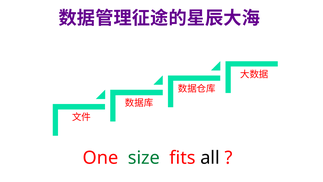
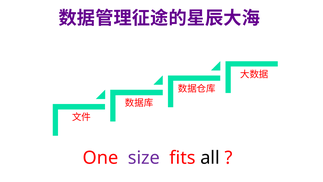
size colour: green -> purple (144, 158)
